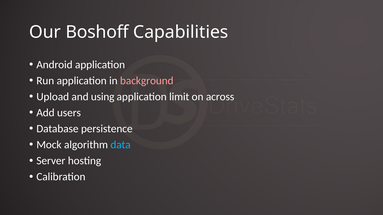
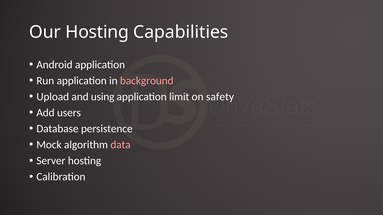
Our Boshoff: Boshoff -> Hosting (97, 32)
across: across -> safety (220, 97)
data colour: light blue -> pink (121, 145)
